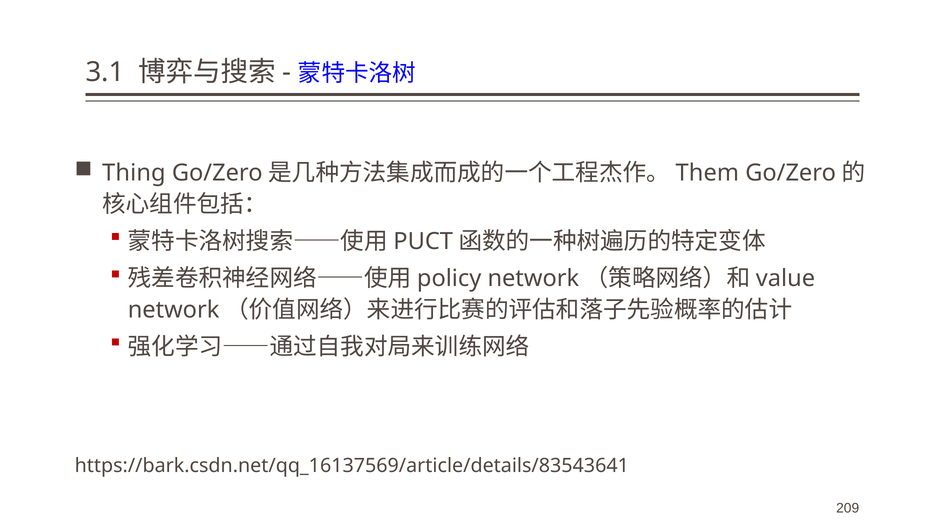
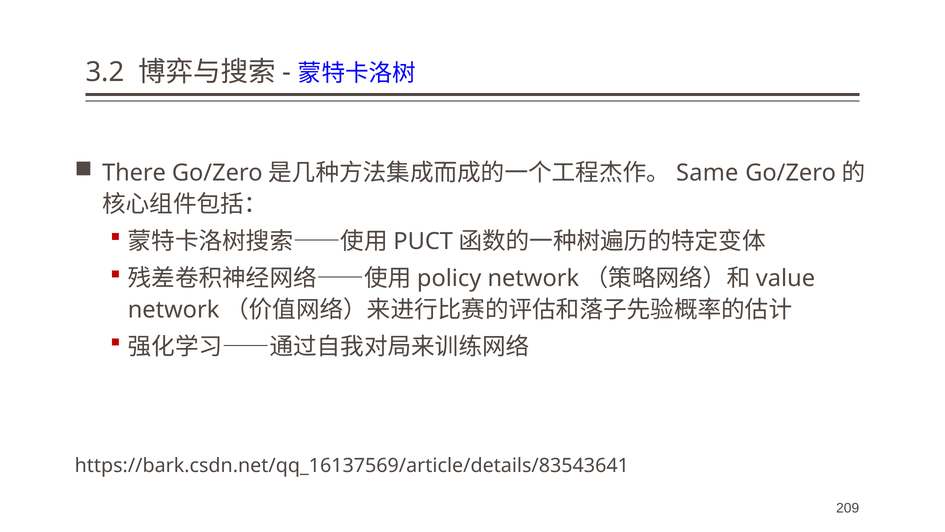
3.1: 3.1 -> 3.2 (105, 72)
Thing: Thing -> There (134, 173)
Them: Them -> Same (707, 173)
